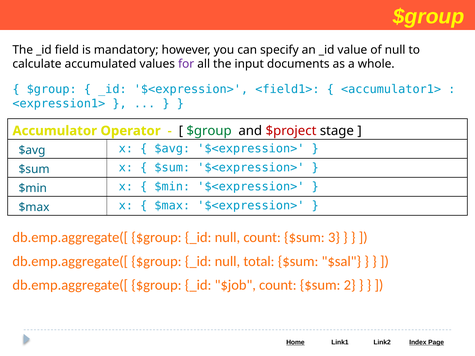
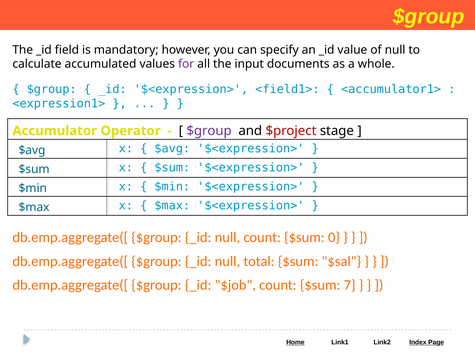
$group colour: green -> purple (209, 131)
3: 3 -> 0 (334, 238)
2: 2 -> 7 (350, 285)
